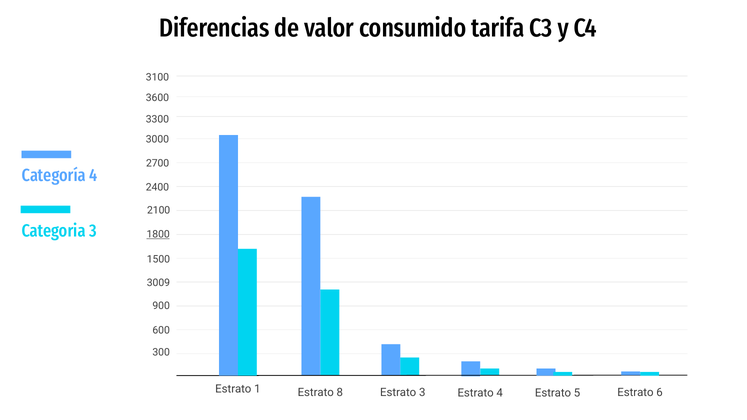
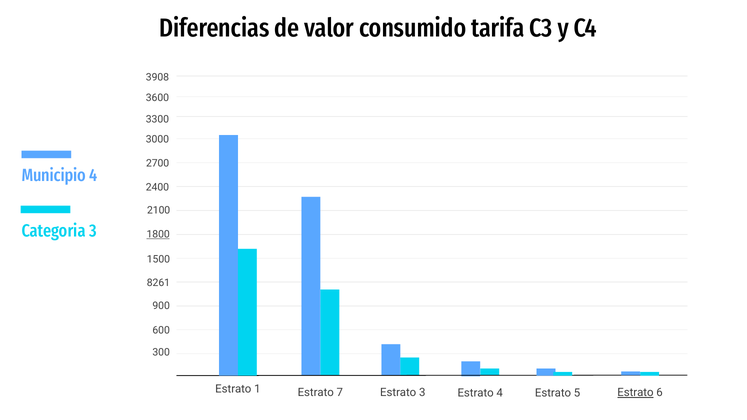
3100: 3100 -> 3908 (157, 77)
Categoría: Categoría -> Municipio (54, 175)
3009: 3009 -> 8261 (158, 283)
8: 8 -> 7 (340, 393)
Estrato underline: none -> present (635, 393)
